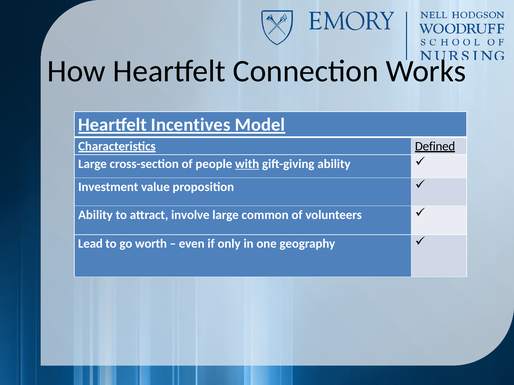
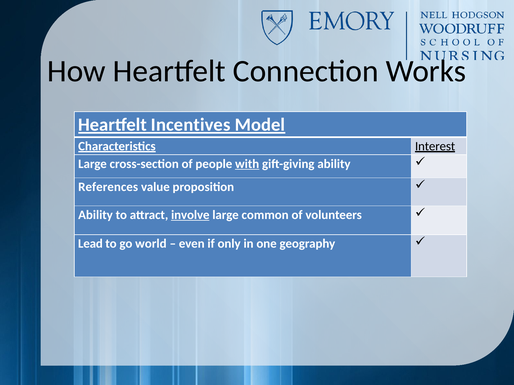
Defined: Defined -> Interest (435, 146)
Investment: Investment -> References (108, 187)
involve underline: none -> present (190, 215)
worth: worth -> world (151, 244)
